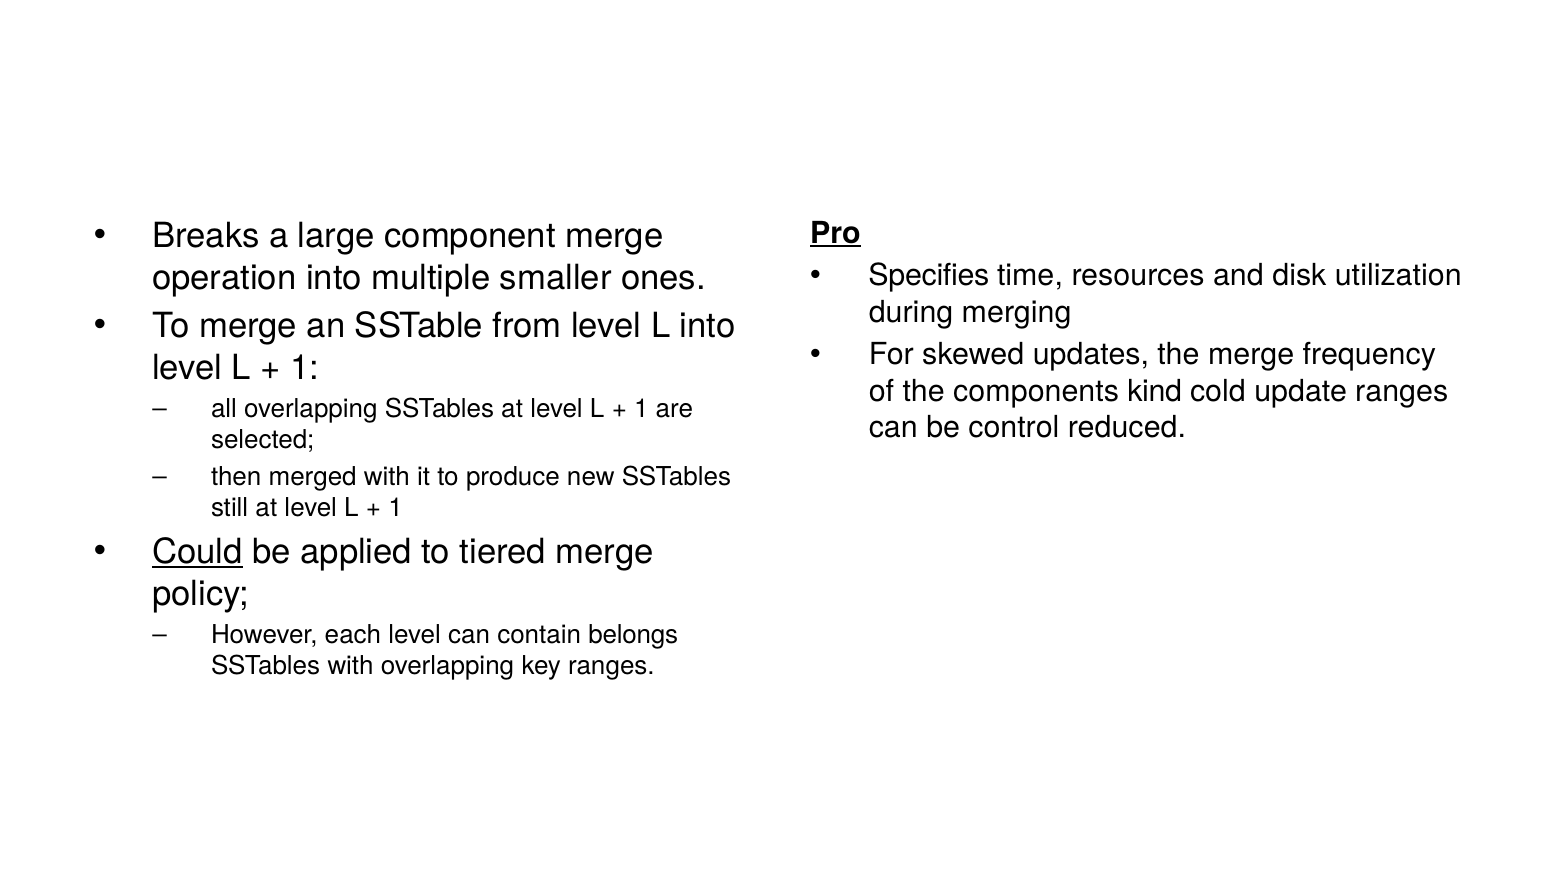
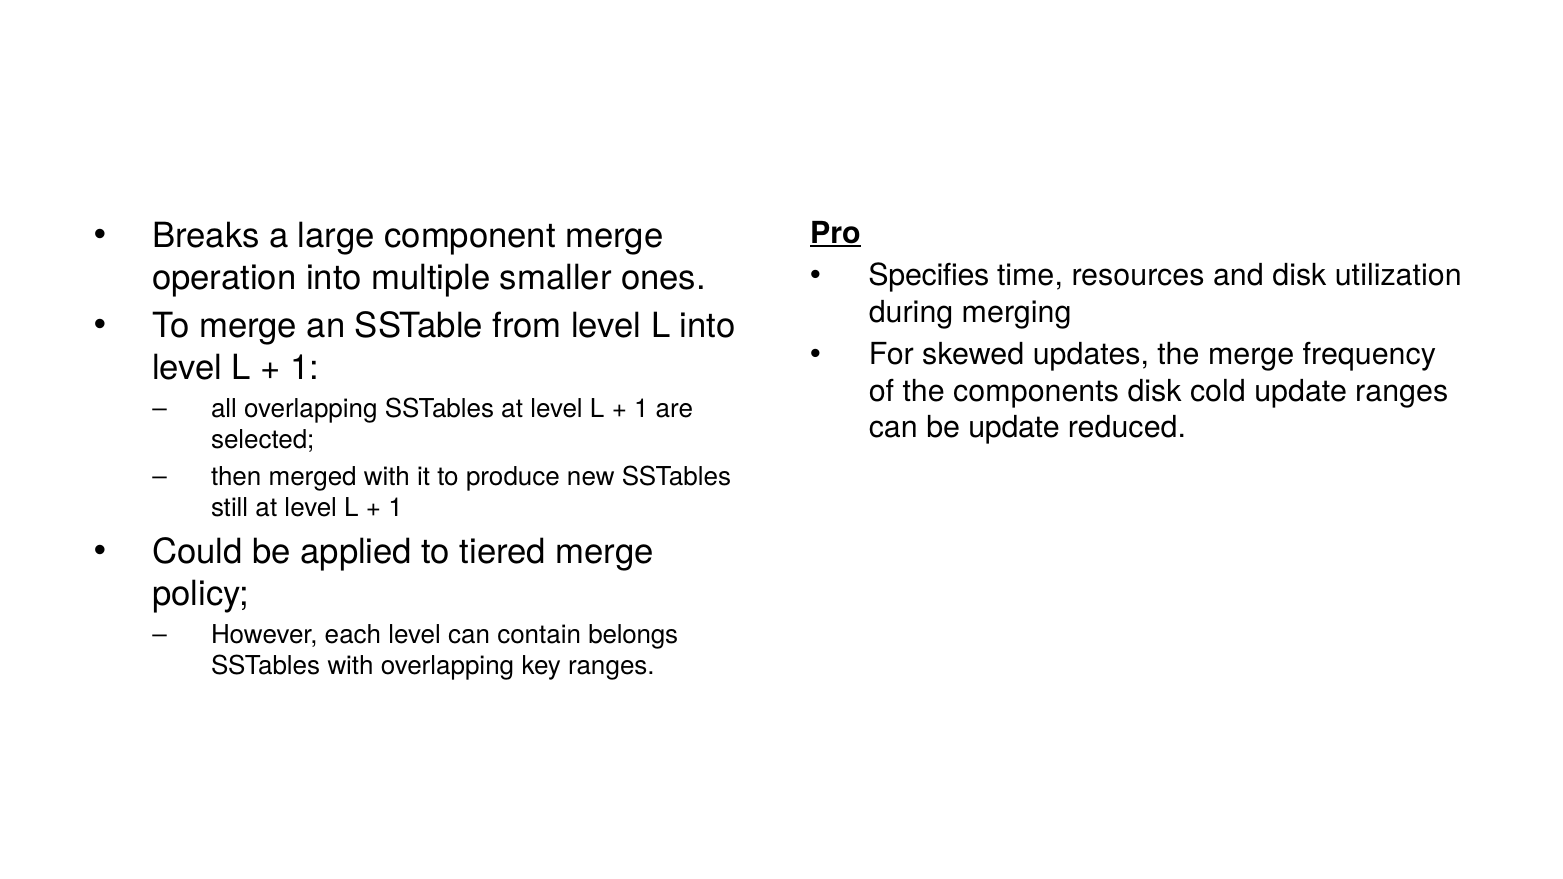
components kind: kind -> disk (1155, 391)
be control: control -> update (1014, 428)
Could underline: present -> none (198, 552)
